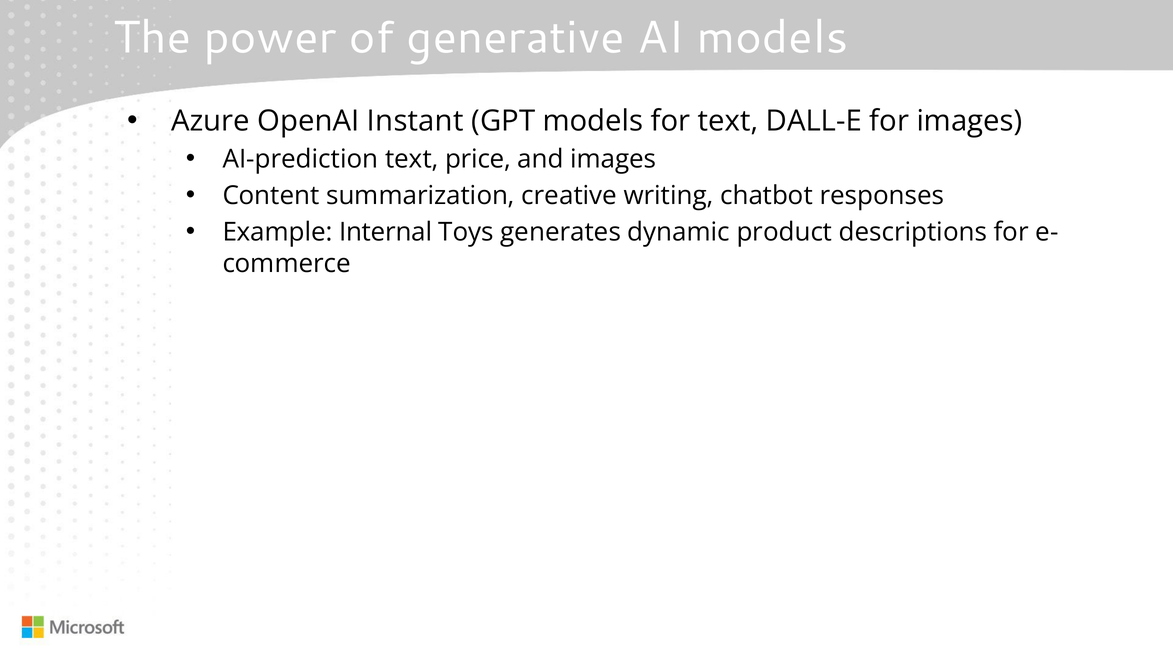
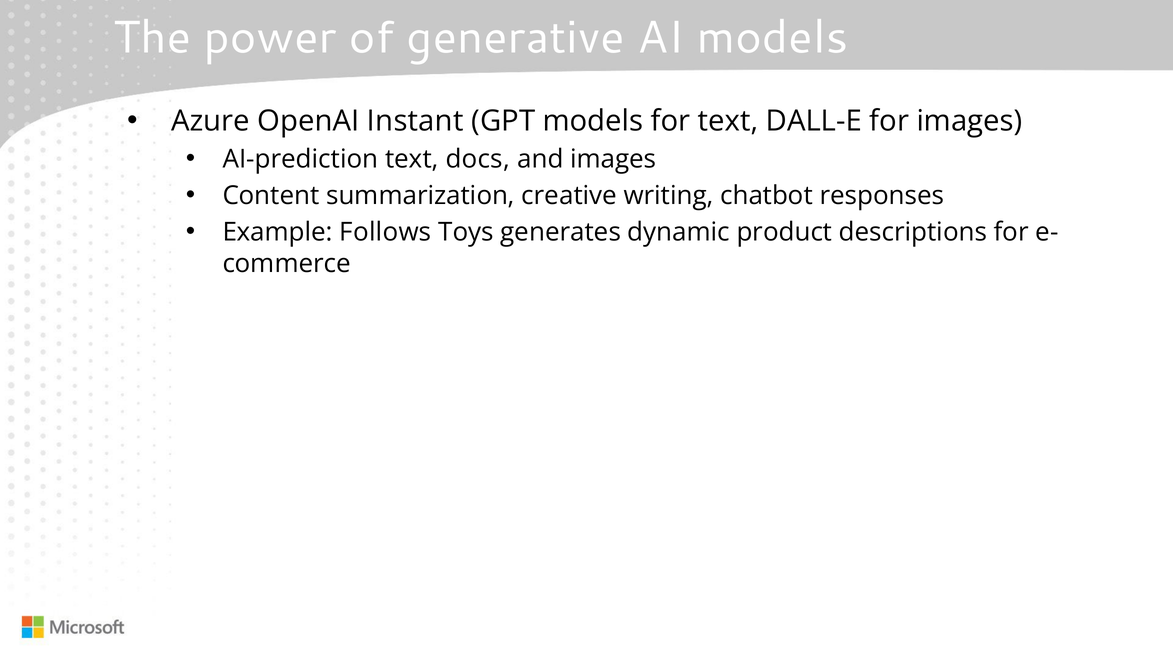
price: price -> docs (478, 159)
Internal: Internal -> Follows (385, 232)
